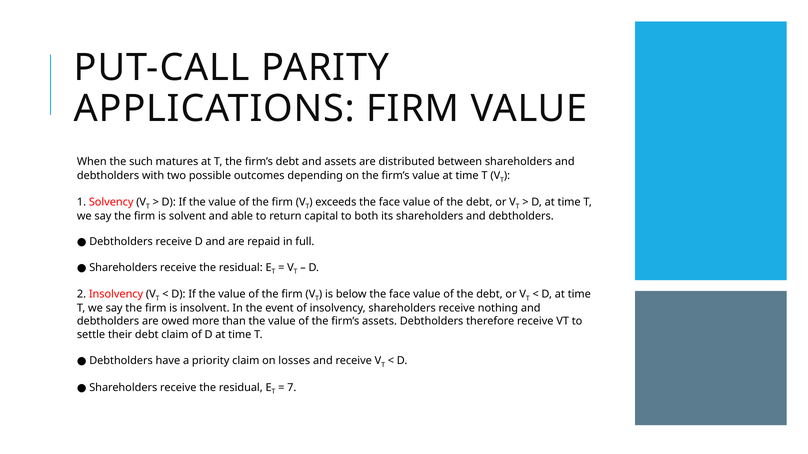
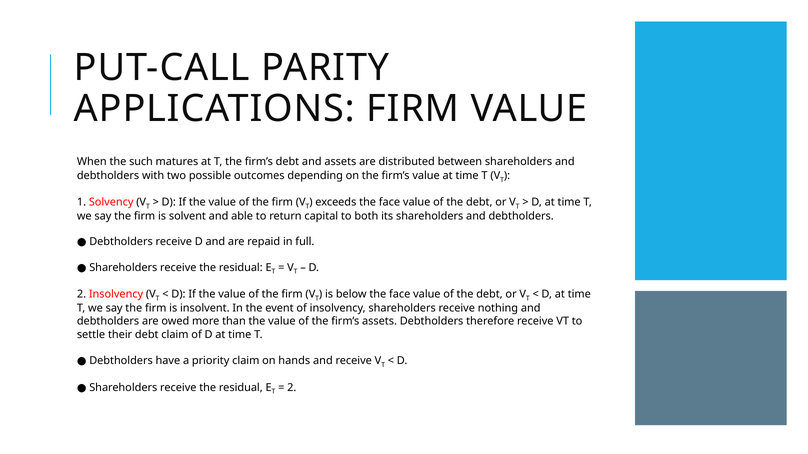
losses: losses -> hands (294, 361)
7: 7 -> 2 (292, 388)
